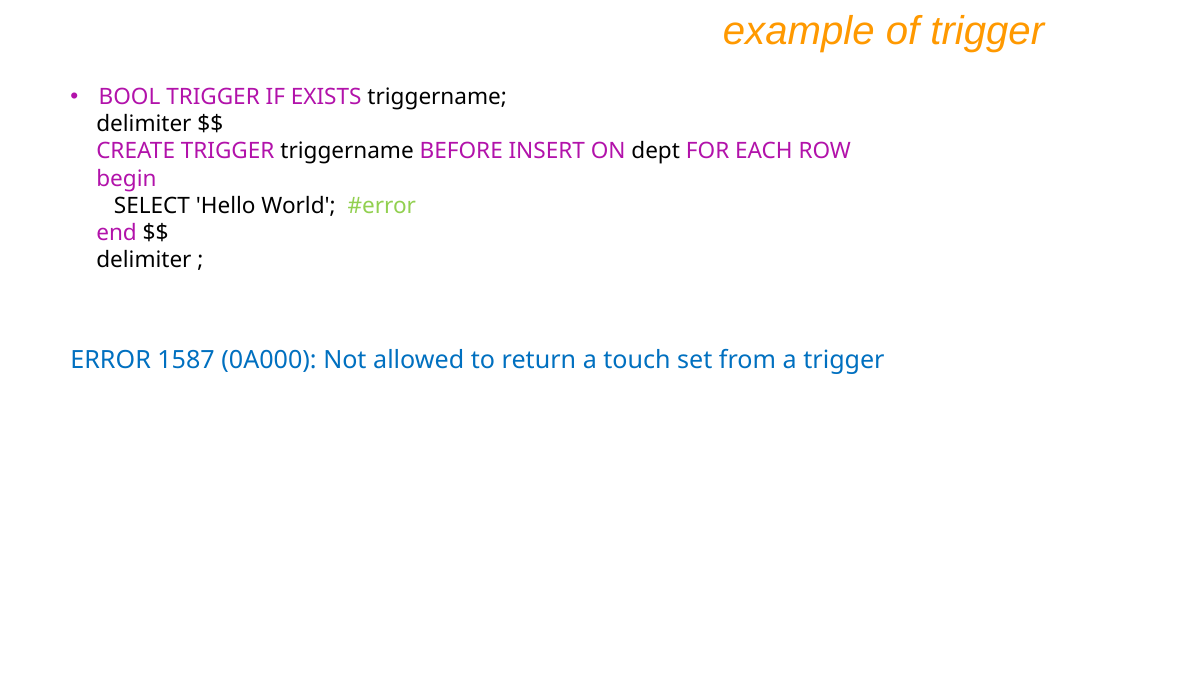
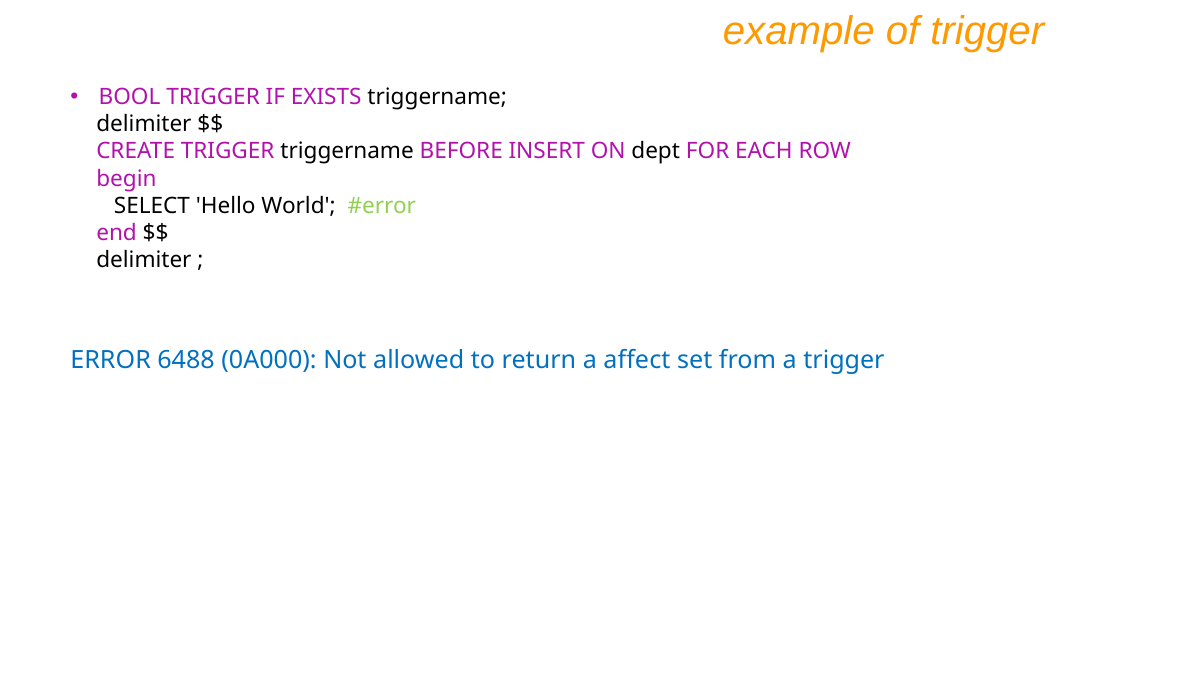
1587: 1587 -> 6488 (186, 360)
touch: touch -> affect (637, 360)
